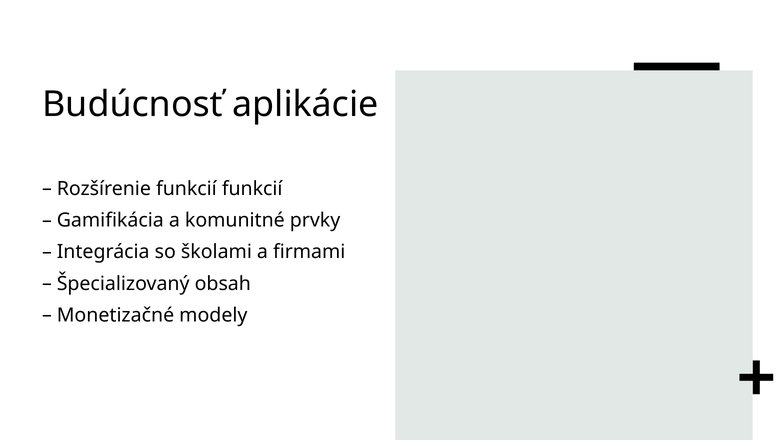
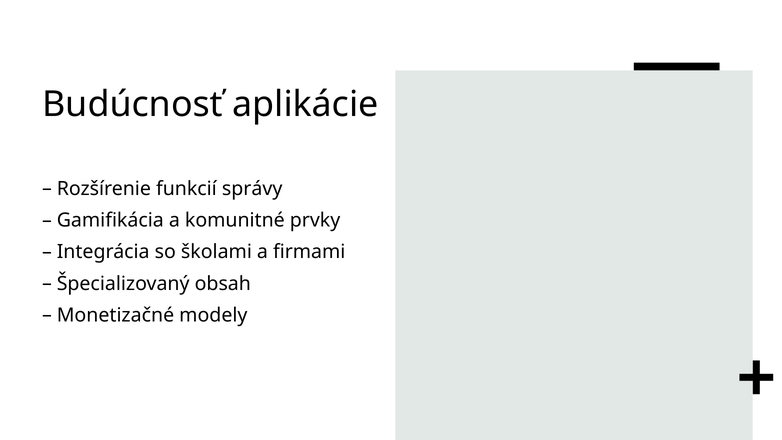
funkcií funkcií: funkcií -> správy (252, 189)
